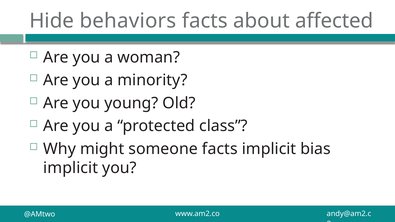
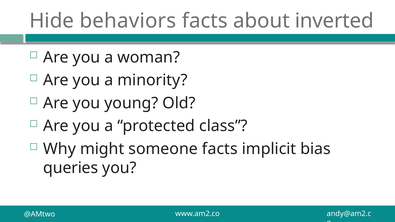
affected: affected -> inverted (334, 21)
implicit: implicit -> queries (71, 168)
